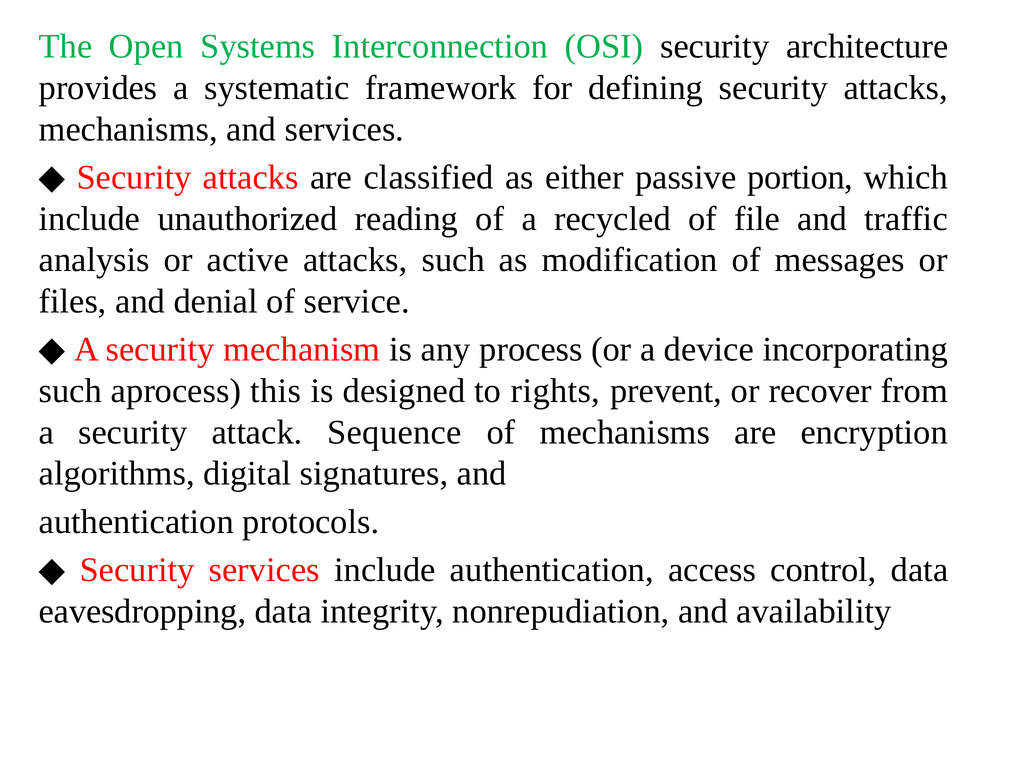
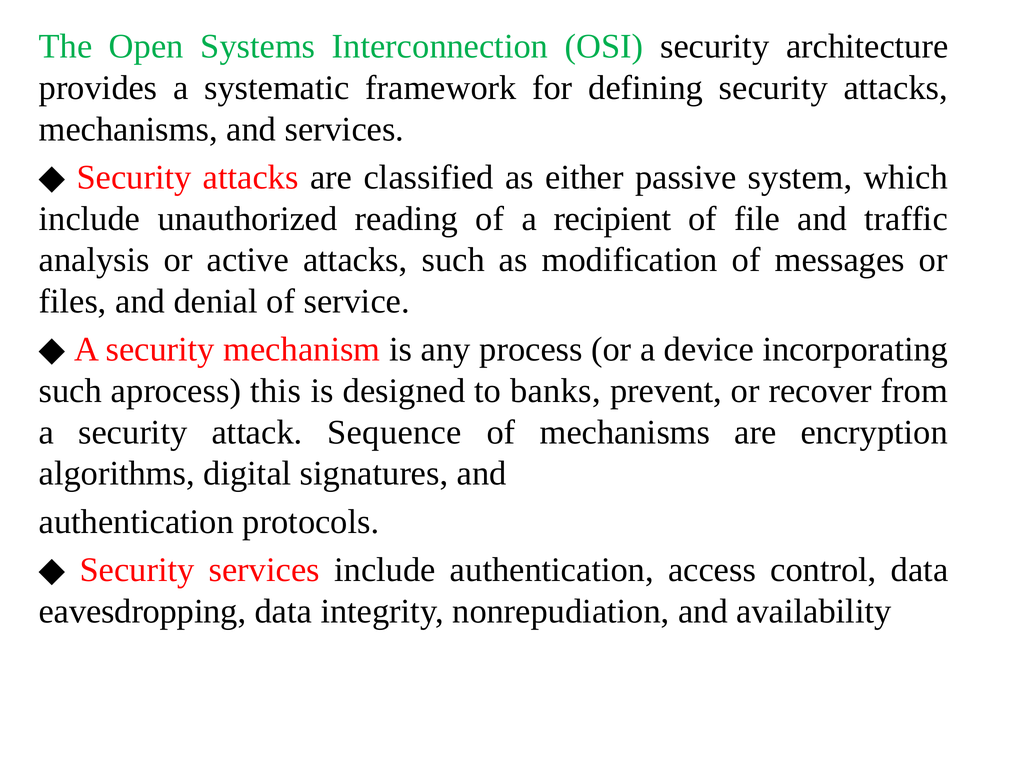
portion: portion -> system (800, 177)
recycled: recycled -> recipient (613, 219)
rights: rights -> banks (556, 391)
